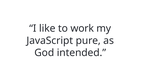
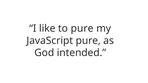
to work: work -> pure (82, 28)
